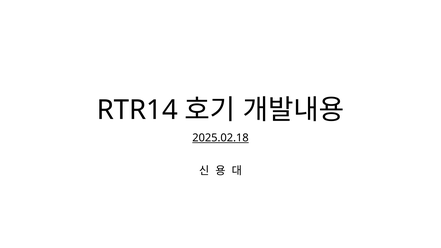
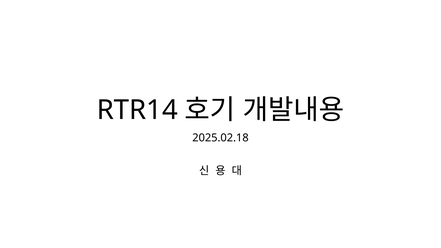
2025.02.18 underline: present -> none (220, 138)
